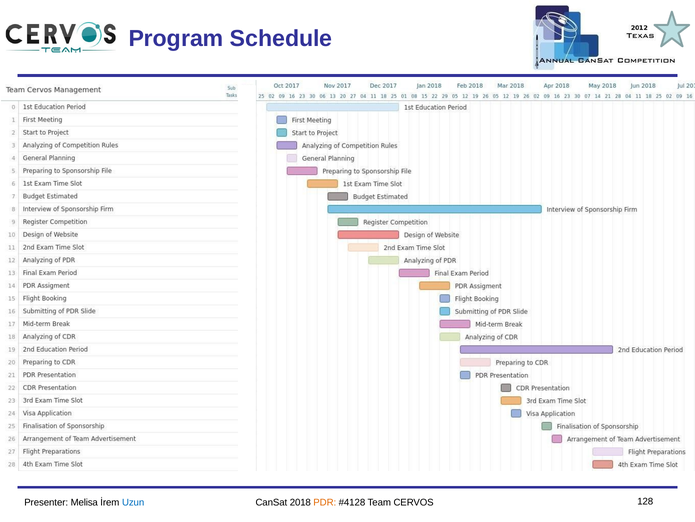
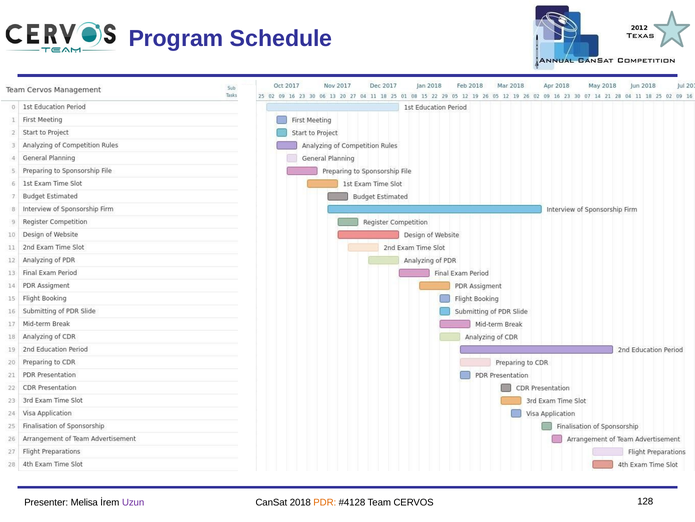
Uzun colour: blue -> purple (133, 502)
